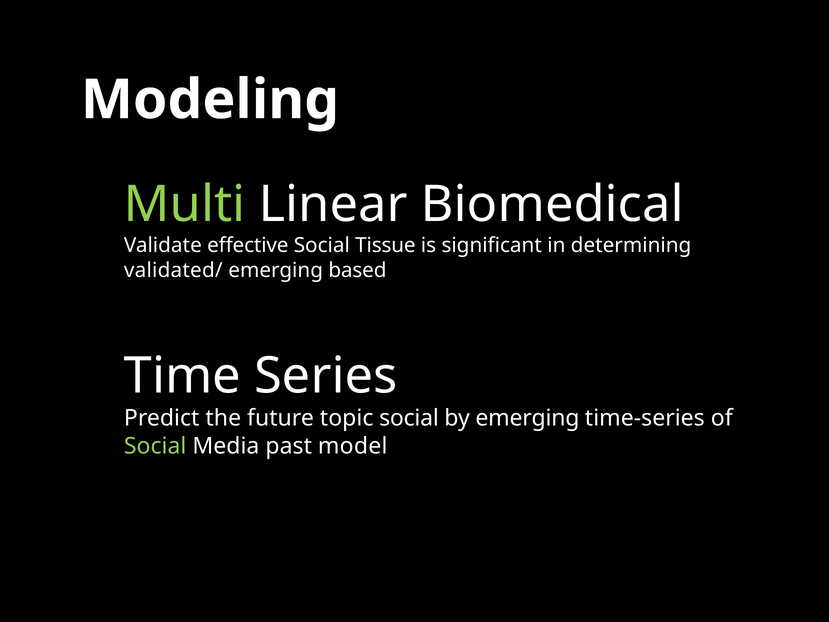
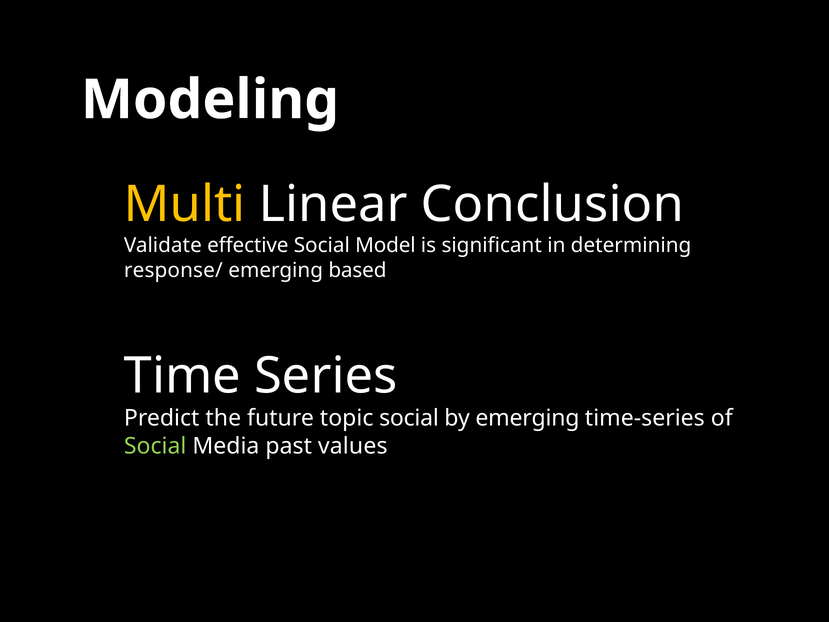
Multi colour: light green -> yellow (185, 205)
Biomedical: Biomedical -> Conclusion (552, 205)
Tissue: Tissue -> Model (385, 245)
validated/: validated/ -> response/ (173, 270)
model: model -> values (353, 446)
